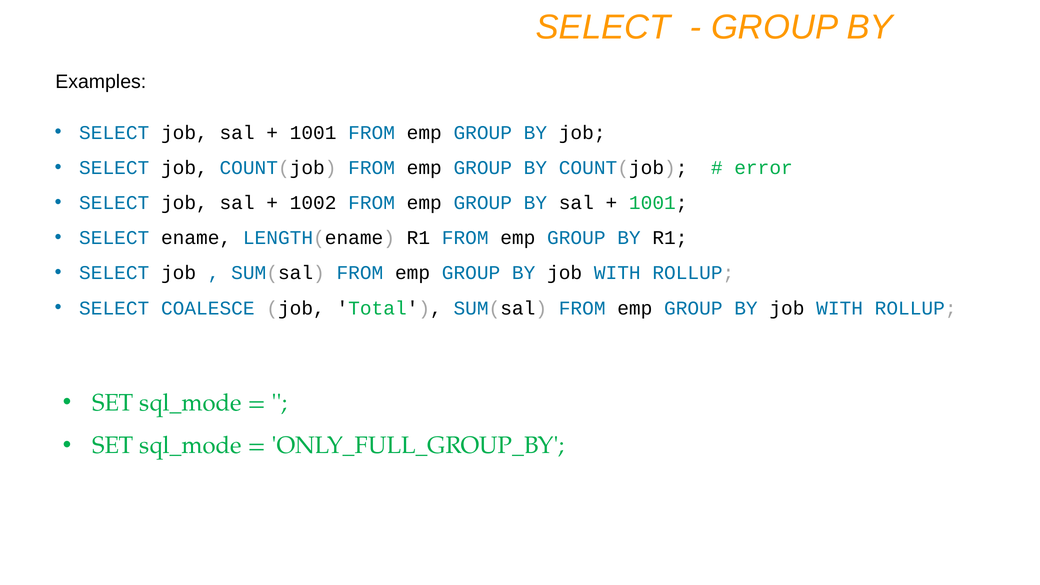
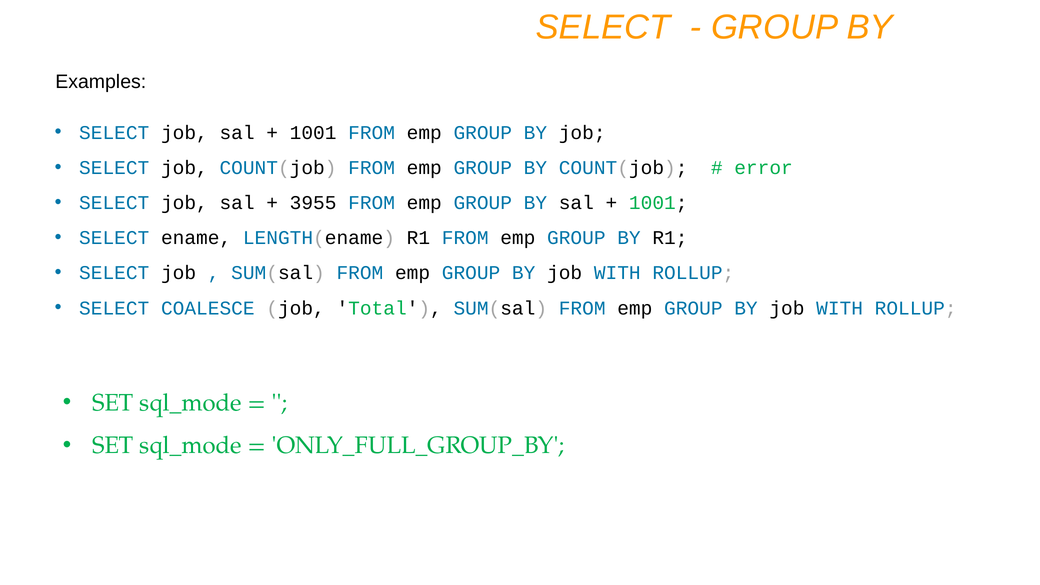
1002: 1002 -> 3955 (313, 203)
